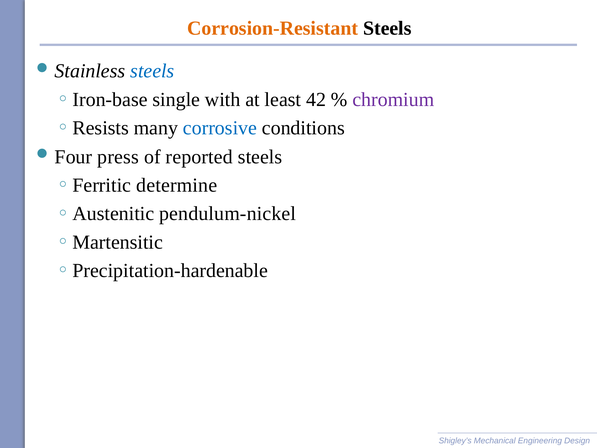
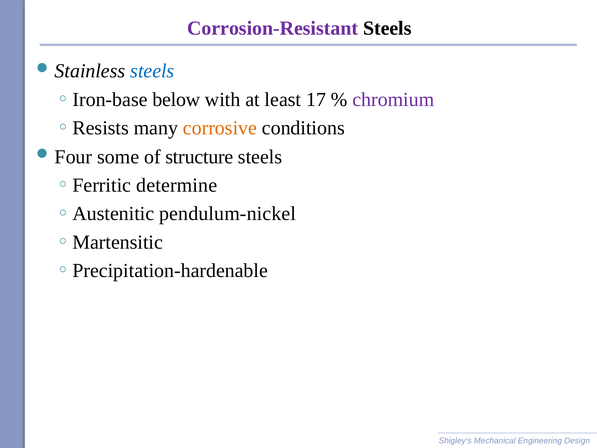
Corrosion-Resistant colour: orange -> purple (273, 28)
single: single -> below (176, 99)
42: 42 -> 17 (316, 99)
corrosive colour: blue -> orange (220, 128)
press: press -> some (118, 157)
reported: reported -> structure (199, 157)
